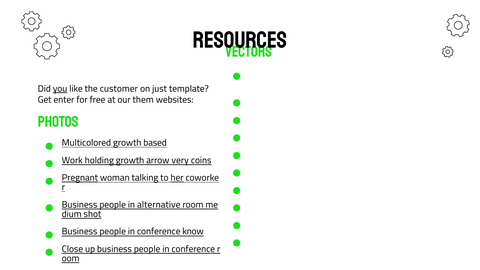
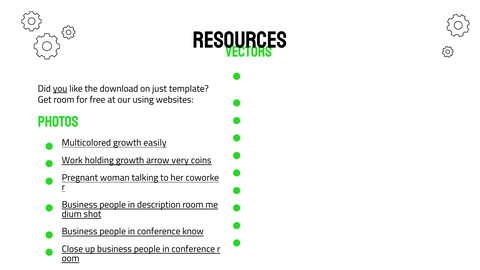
customer: customer -> download (119, 89)
Get enter: enter -> room (64, 100)
them: them -> using (143, 100)
based: based -> easily (155, 143)
Pregnant underline: present -> none (80, 178)
her underline: present -> none (177, 178)
alternative: alternative -> description (159, 205)
